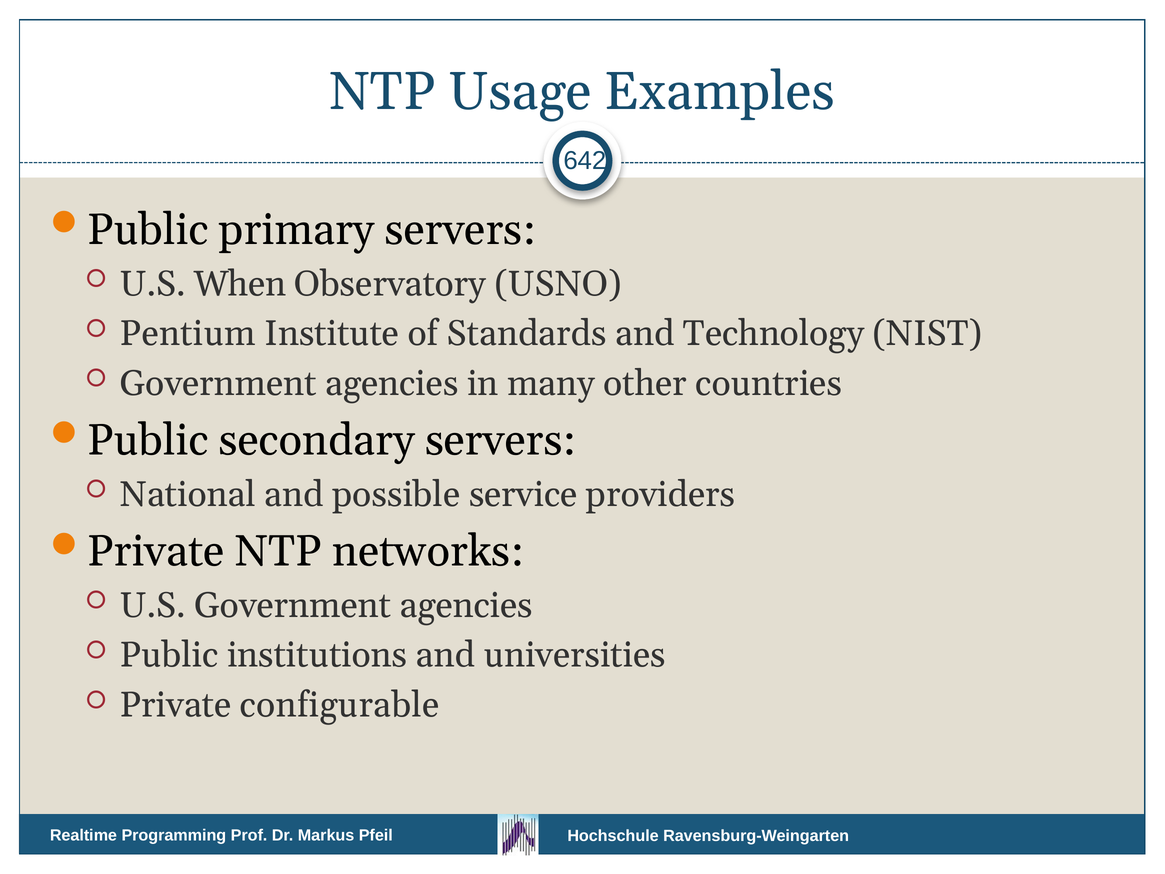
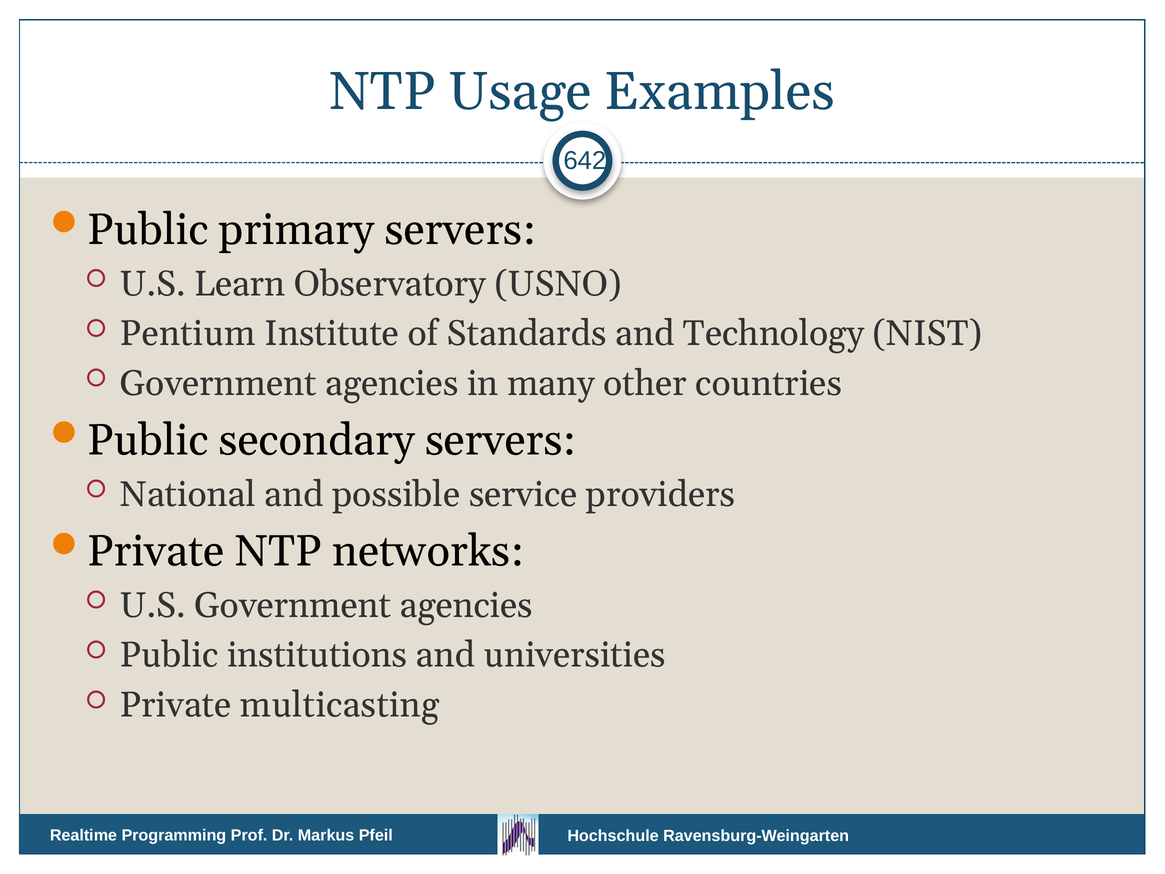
When: When -> Learn (240, 284)
configurable: configurable -> multicasting (340, 705)
